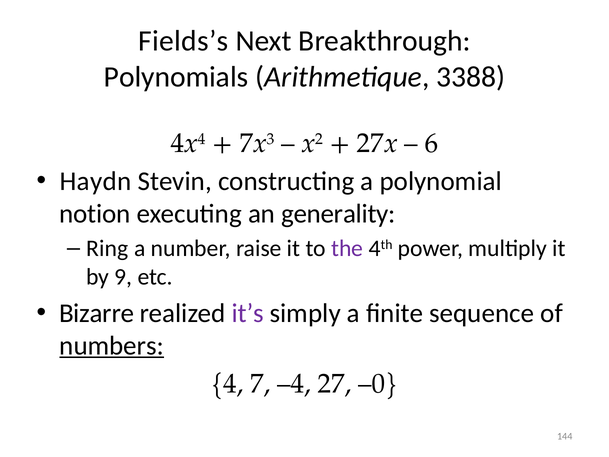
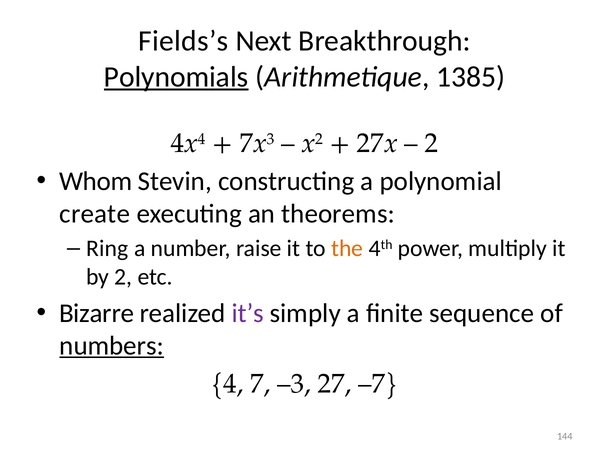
Polynomials underline: none -> present (176, 77)
3388: 3388 -> 1385 (471, 77)
6: 6 -> 2 (431, 143)
Haydn: Haydn -> Whom (96, 181)
notion: notion -> create (95, 214)
generality: generality -> theorems (338, 214)
the colour: purple -> orange (347, 248)
by 9: 9 -> 2 (123, 277)
–4: –4 -> –3 (294, 383)
–0: –0 -> –7 (378, 383)
